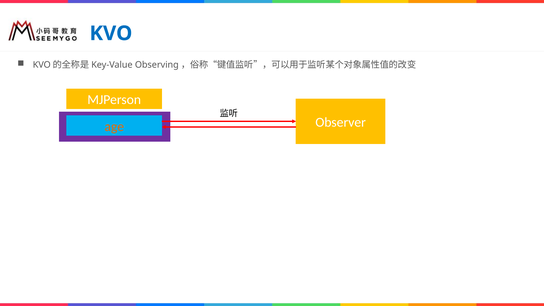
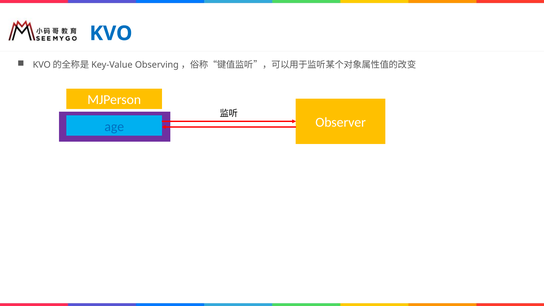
age colour: orange -> blue (114, 127)
